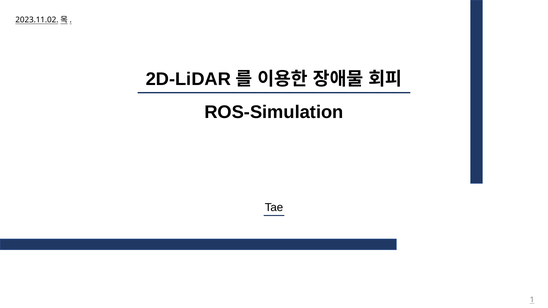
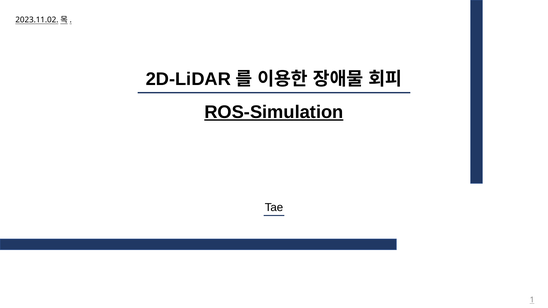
ROS-Simulation underline: none -> present (274, 112)
